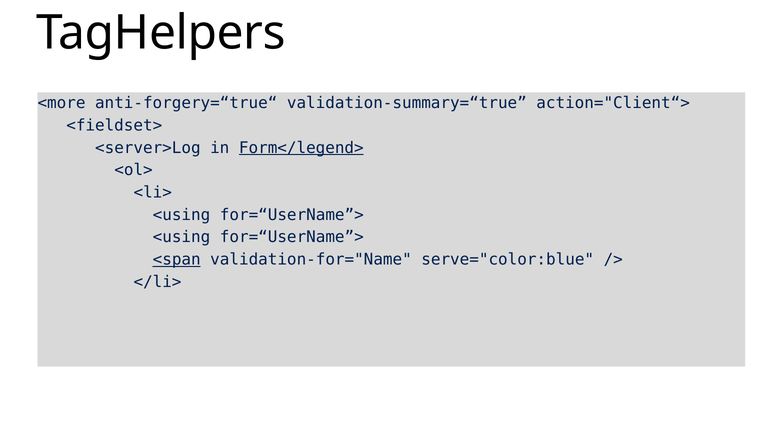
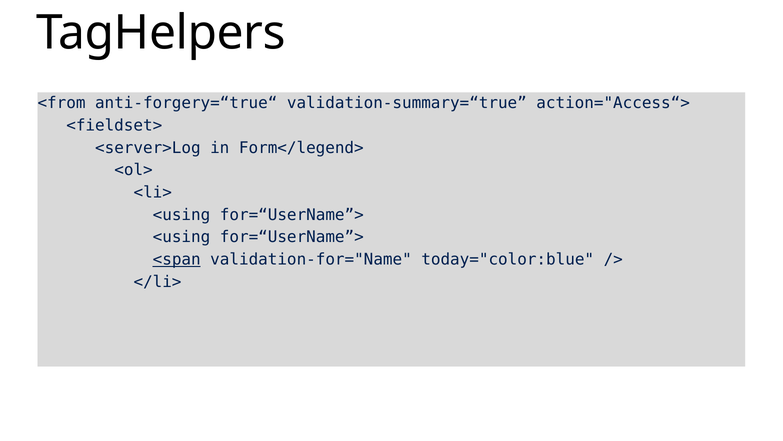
<more: <more -> <from (62, 103)
action="Client“>: action="Client“> -> action="Access“> (613, 103)
Form</legend> underline: present -> none (301, 148)
serve="color:blue: serve="color:blue -> today="color:blue (508, 259)
